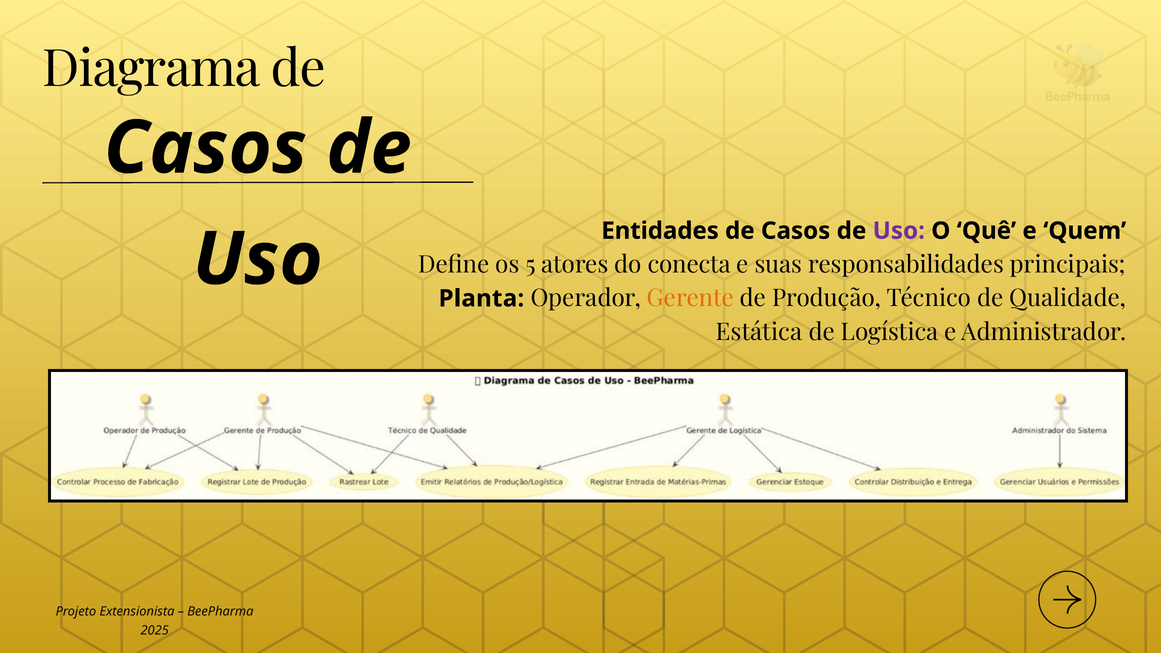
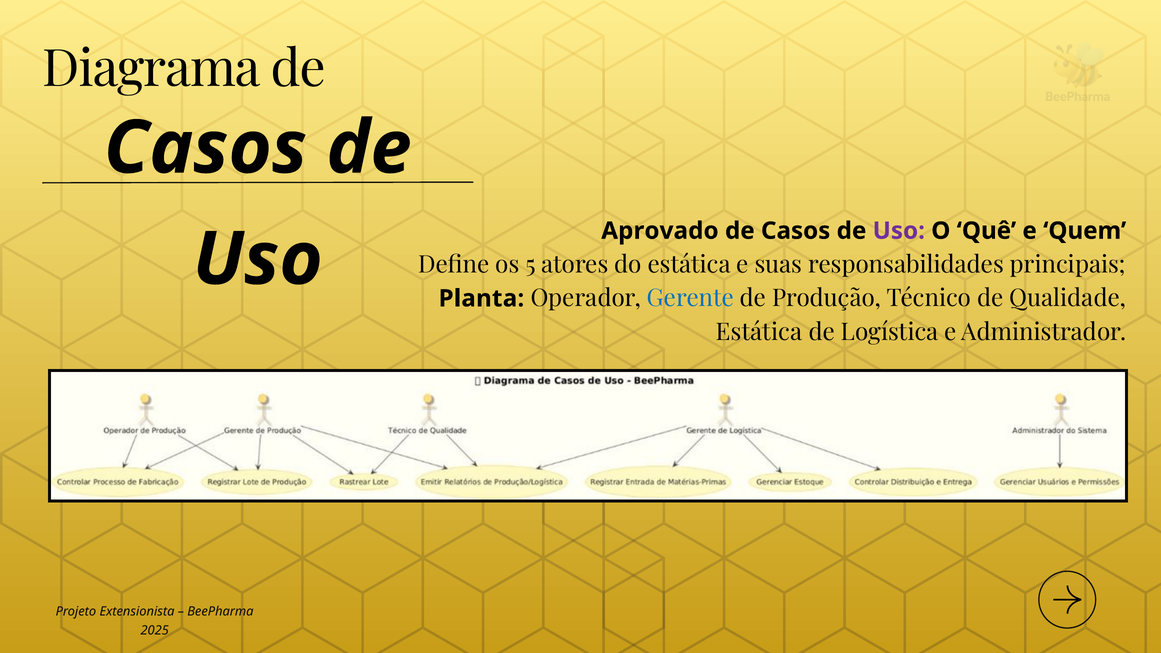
Entidades: Entidades -> Aprovado (660, 231)
do conecta: conecta -> estática (689, 265)
Gerente colour: orange -> blue (690, 299)
